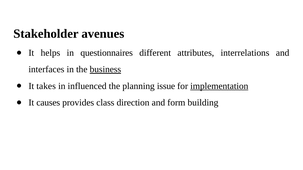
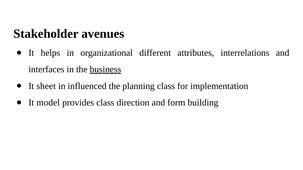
questionnaires: questionnaires -> organizational (107, 53)
takes: takes -> sheet (46, 86)
planning issue: issue -> class (166, 86)
implementation underline: present -> none (219, 86)
causes: causes -> model (48, 103)
